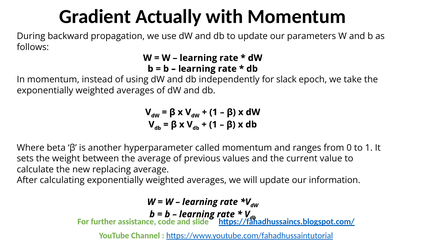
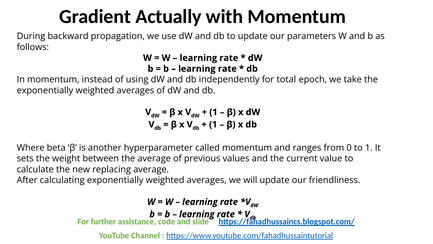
slack: slack -> total (286, 79)
information: information -> friendliness (335, 180)
